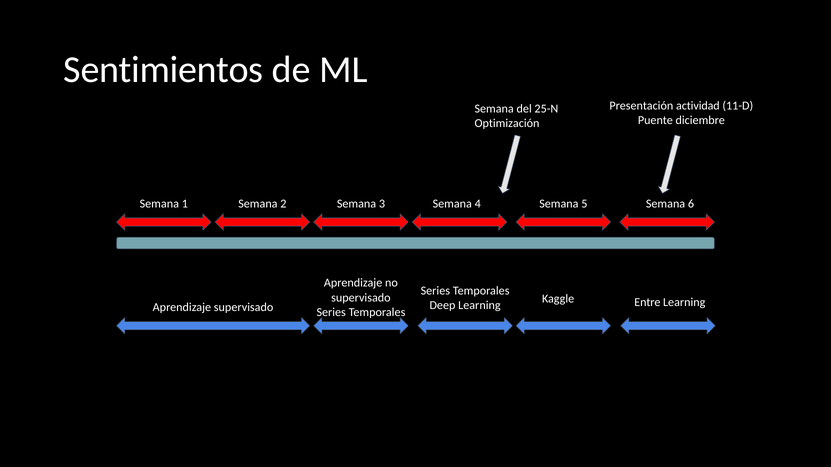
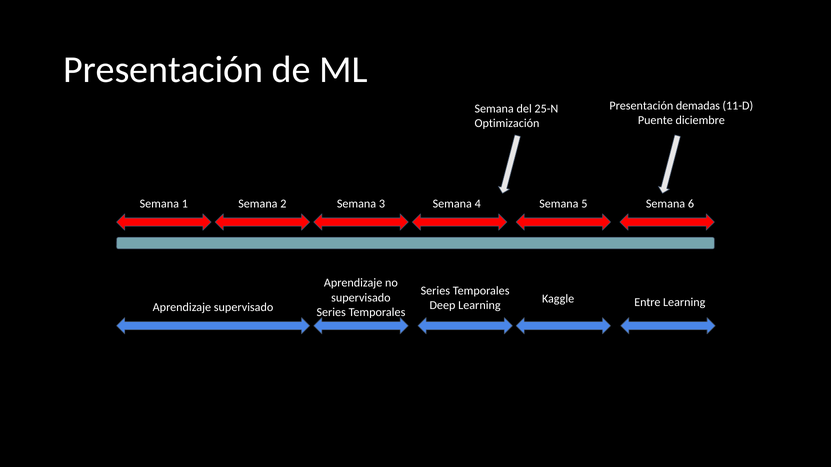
Sentimientos: Sentimientos -> Presentación (163, 70)
actividad: actividad -> demadas (698, 106)
